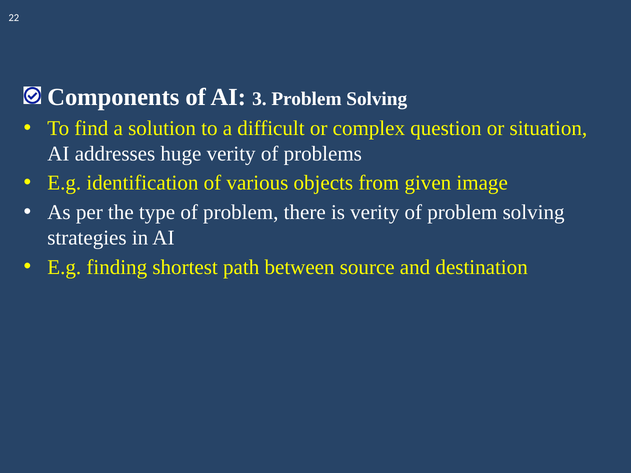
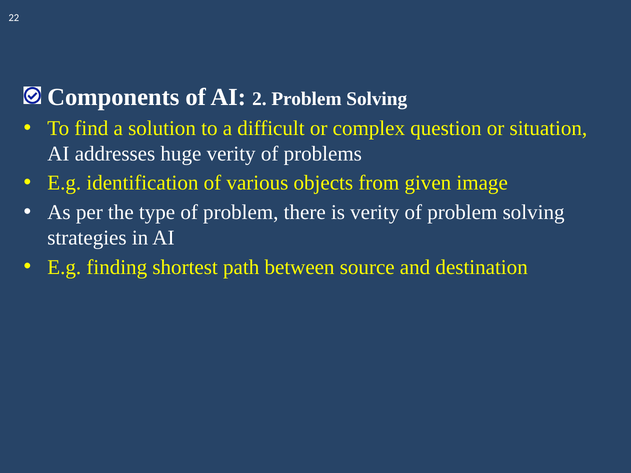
3: 3 -> 2 (259, 99)
